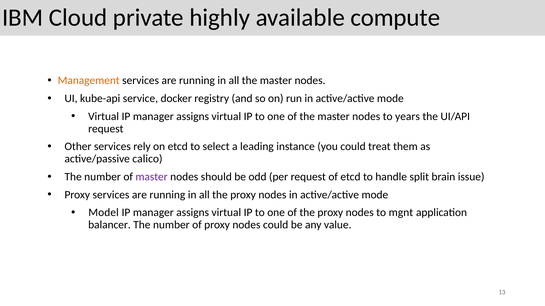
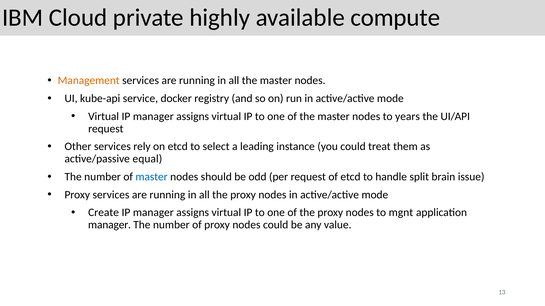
calico: calico -> equal (147, 159)
master colour: purple -> blue (152, 177)
Model: Model -> Create (104, 213)
balancer: balancer -> manager (110, 225)
